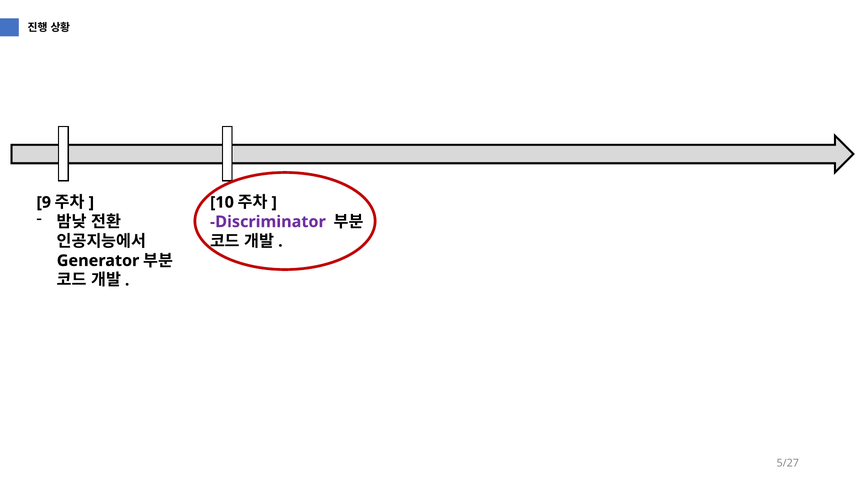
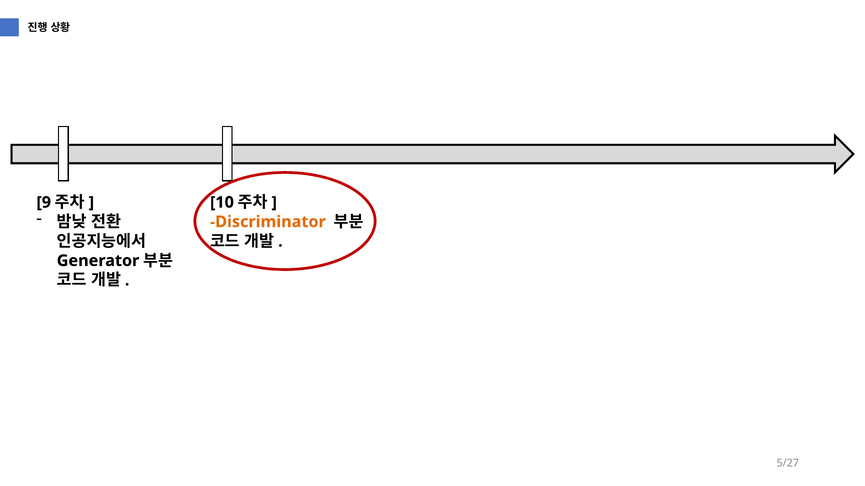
Discriminator colour: purple -> orange (268, 222)
